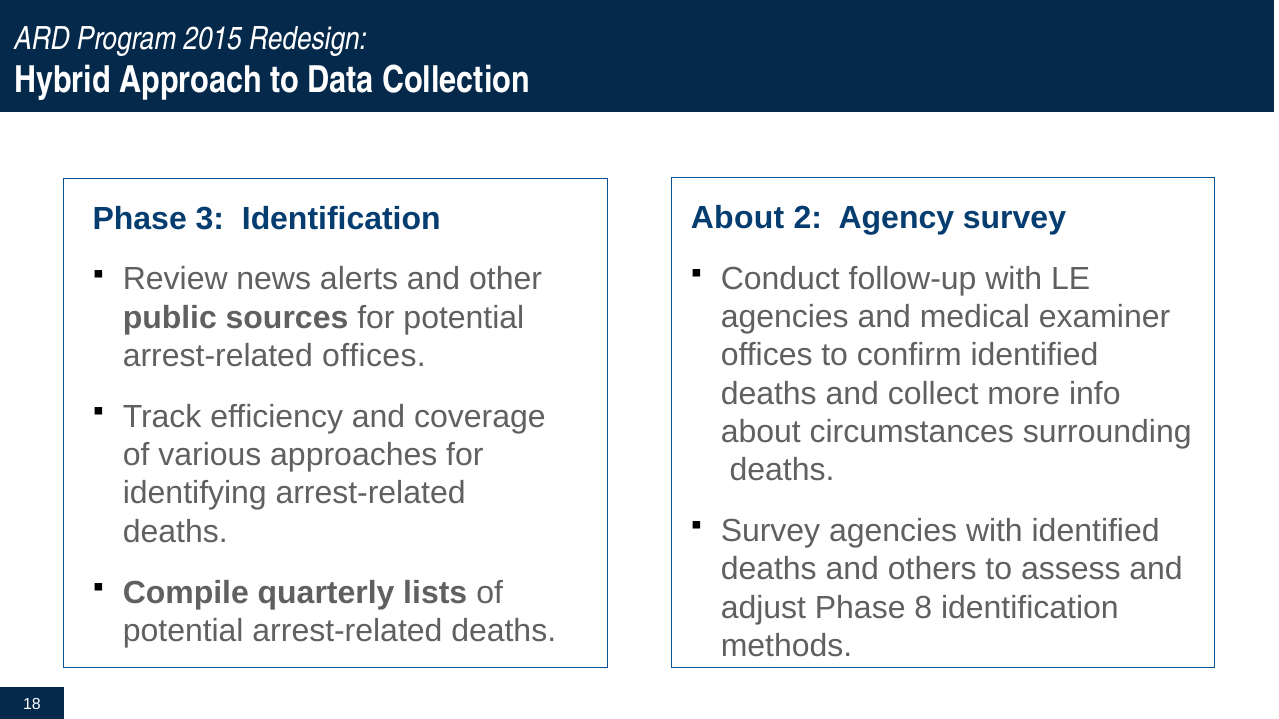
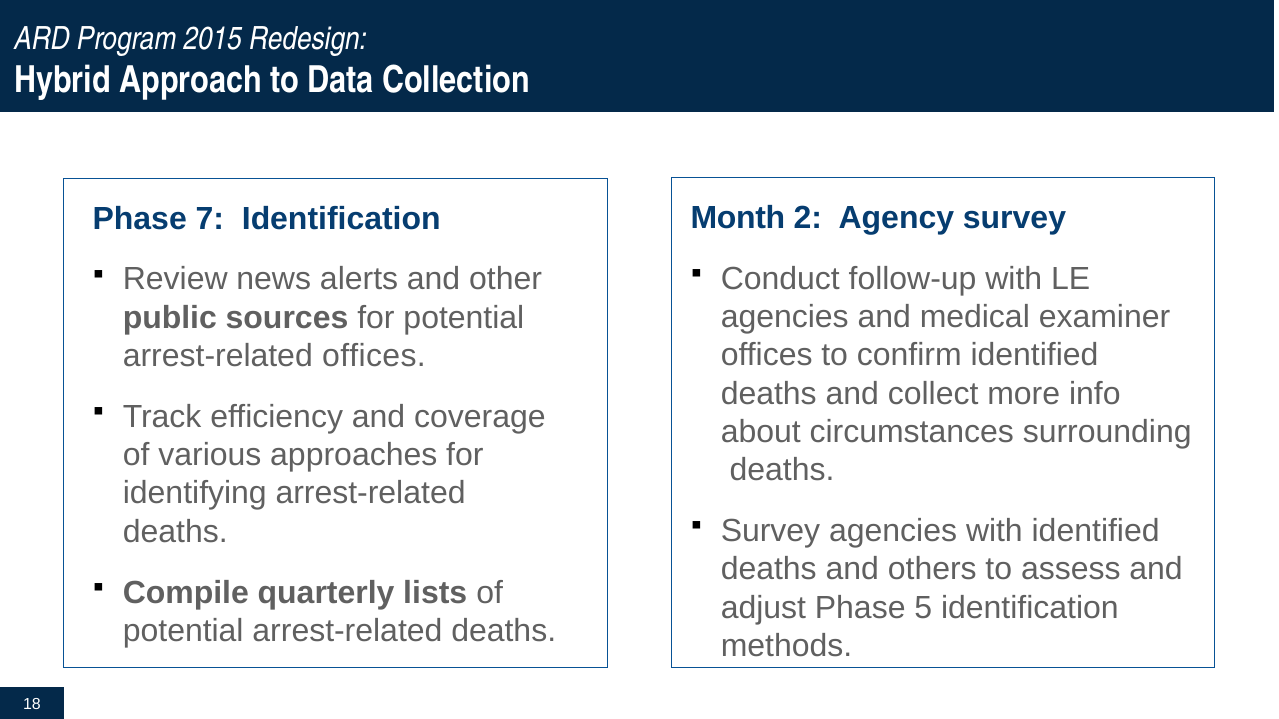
About: About -> Month (738, 218)
3: 3 -> 7 (210, 219)
8: 8 -> 5 (923, 608)
